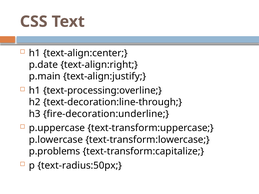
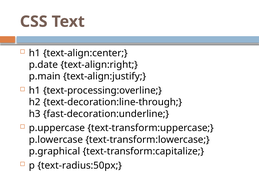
fire-decoration:underline: fire-decoration:underline -> fast-decoration:underline (106, 114)
p.problems: p.problems -> p.graphical (55, 151)
